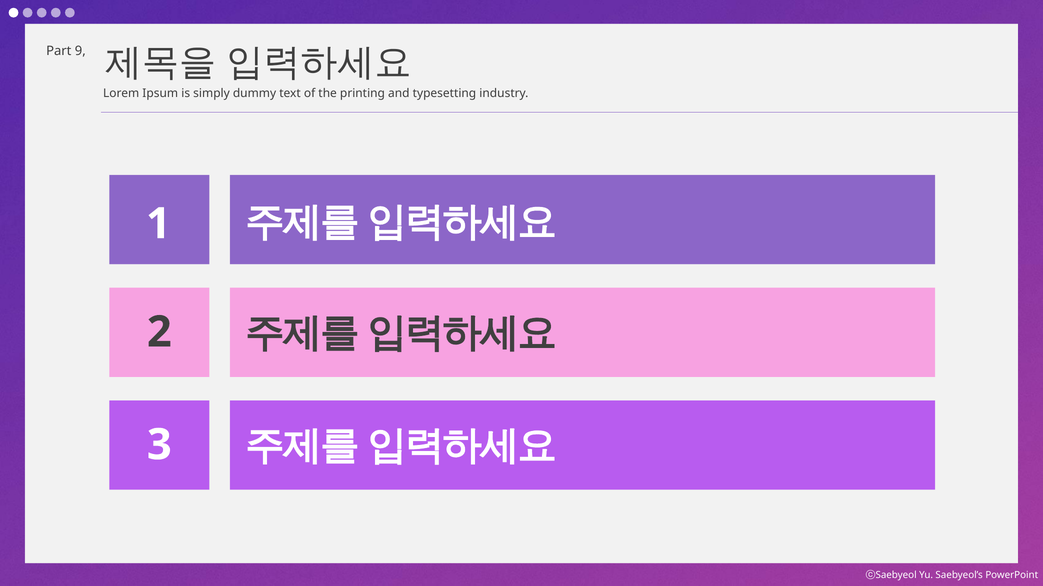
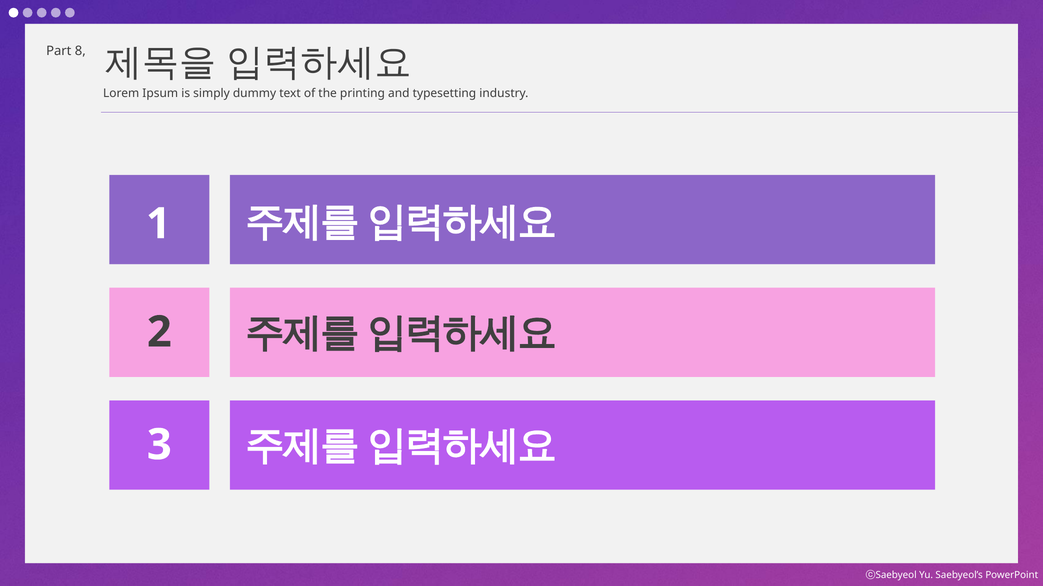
9: 9 -> 8 (80, 51)
